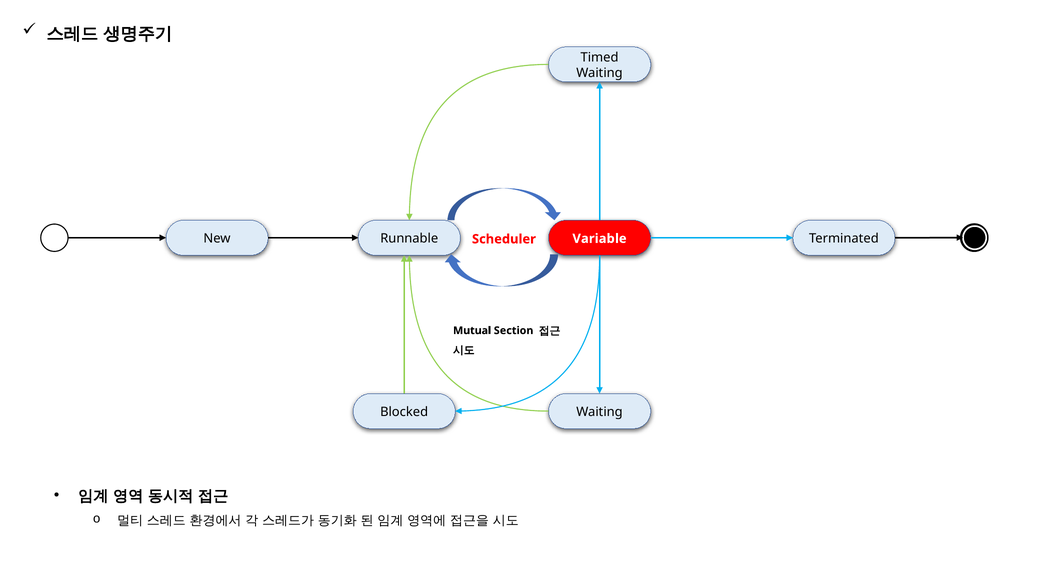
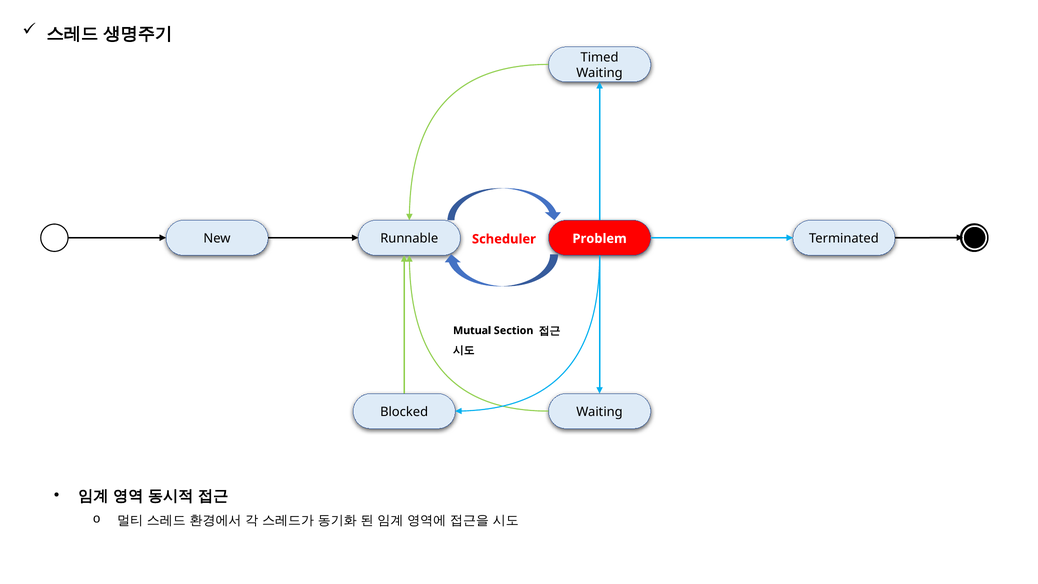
Variable: Variable -> Problem (600, 239)
